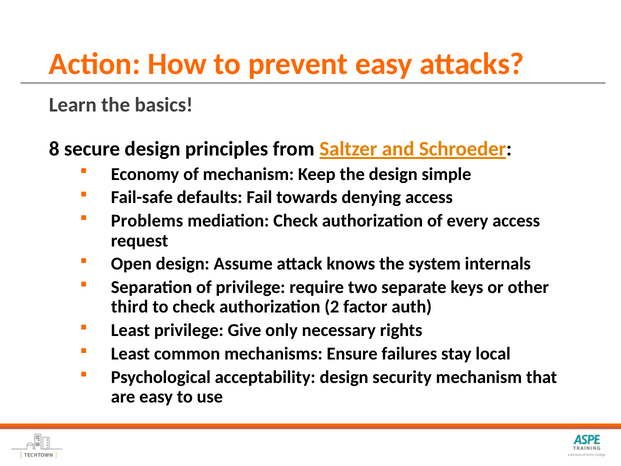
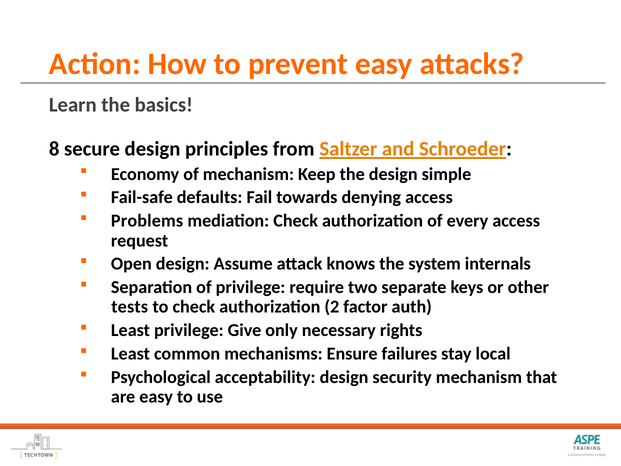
third: third -> tests (130, 307)
